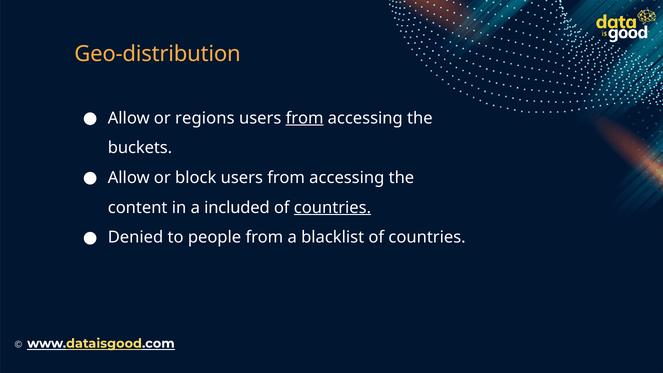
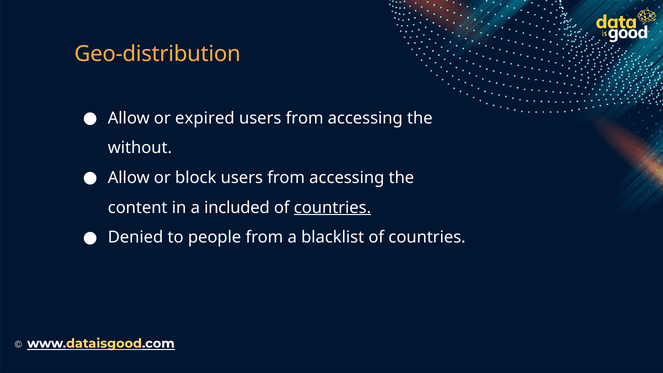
regions: regions -> expired (205, 118)
from underline: present -> none (305, 118)
buckets: buckets -> without (140, 148)
